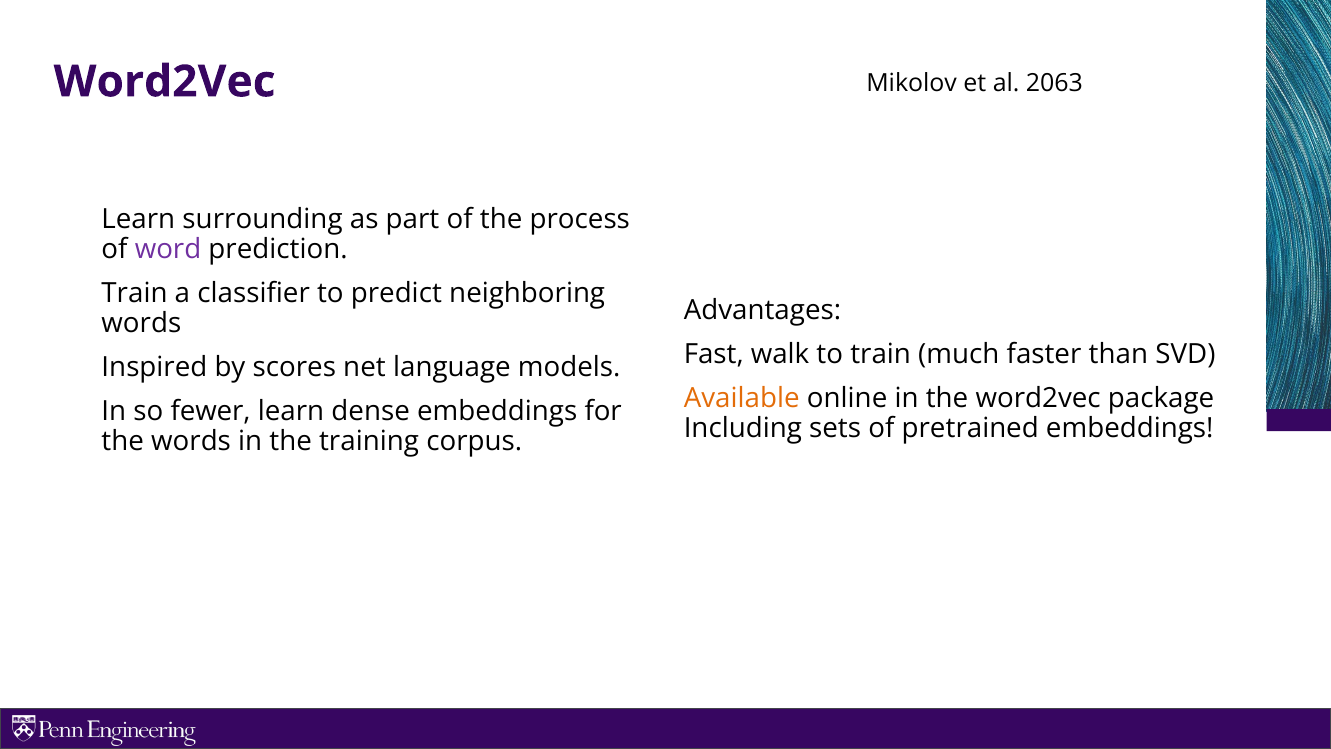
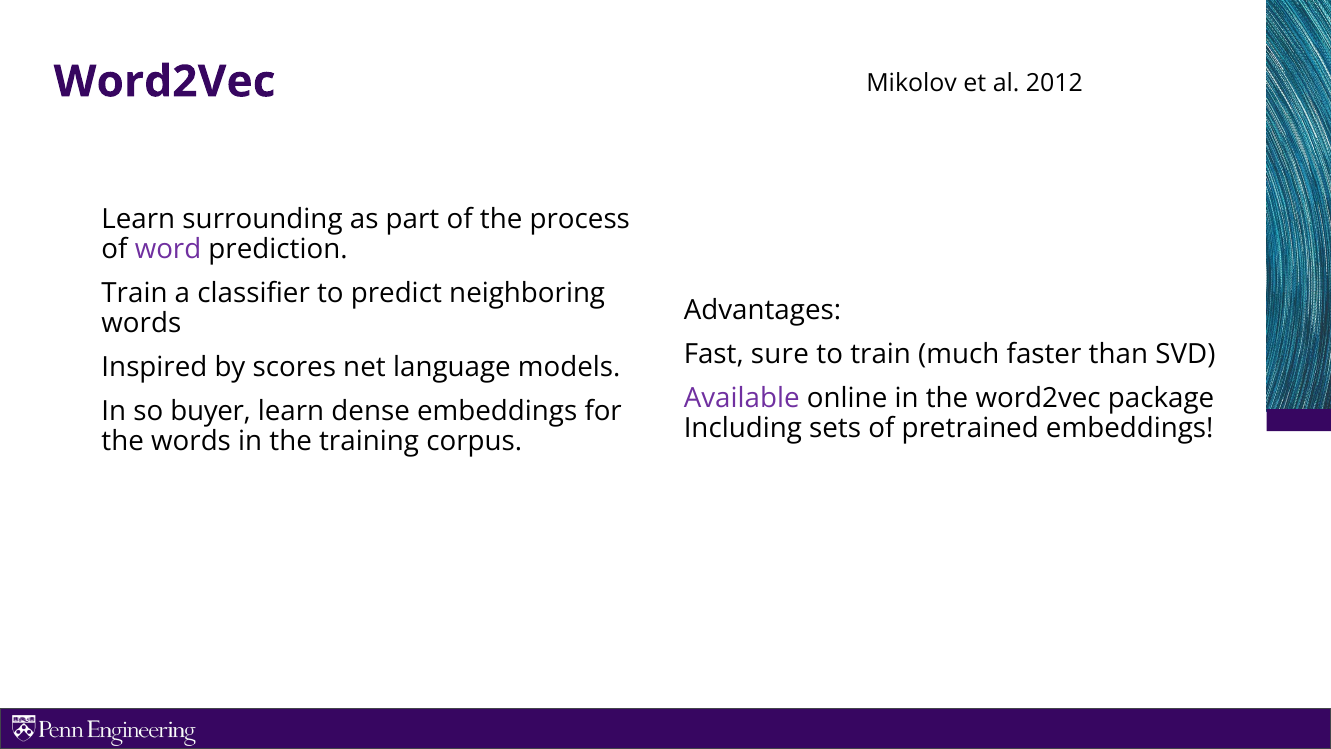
2063: 2063 -> 2012 (1054, 83)
walk: walk -> sure (780, 354)
Available colour: orange -> purple (742, 398)
fewer: fewer -> buyer (211, 411)
